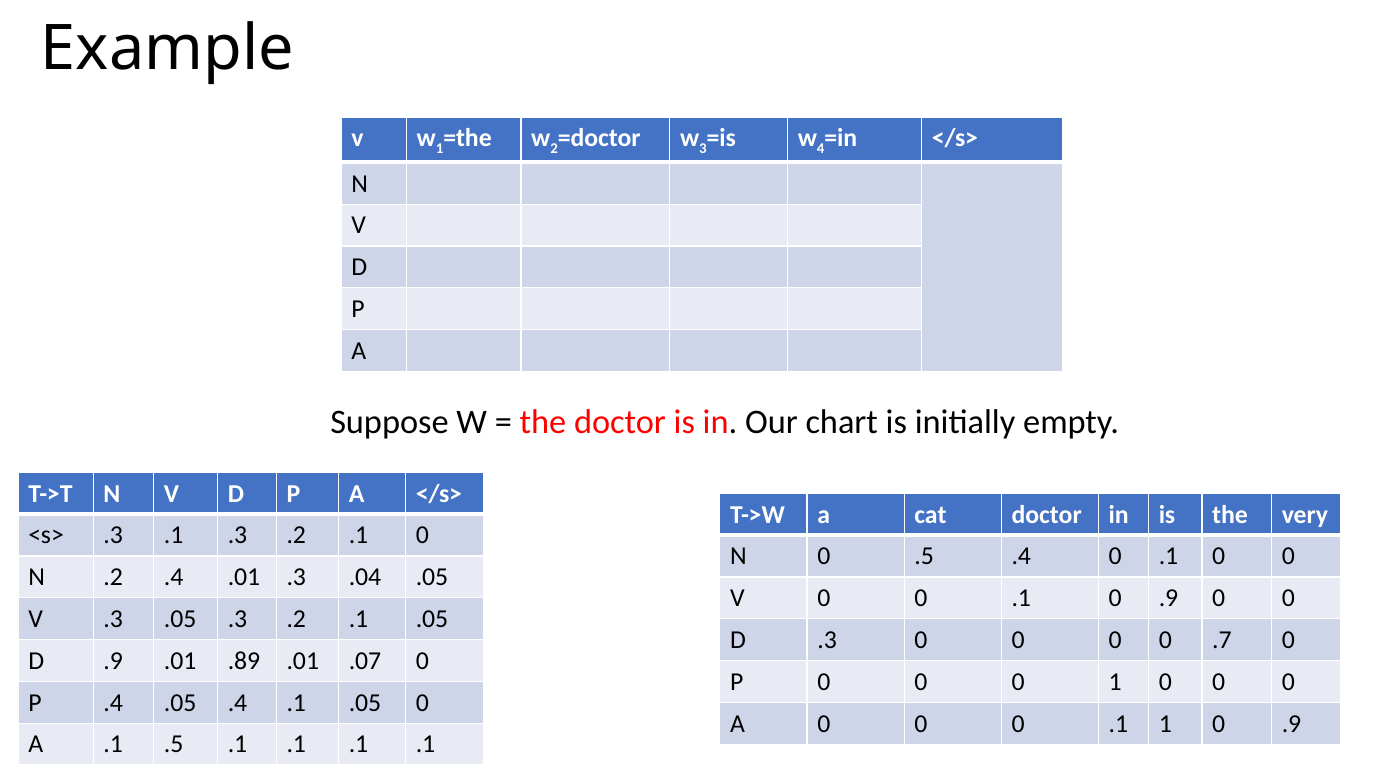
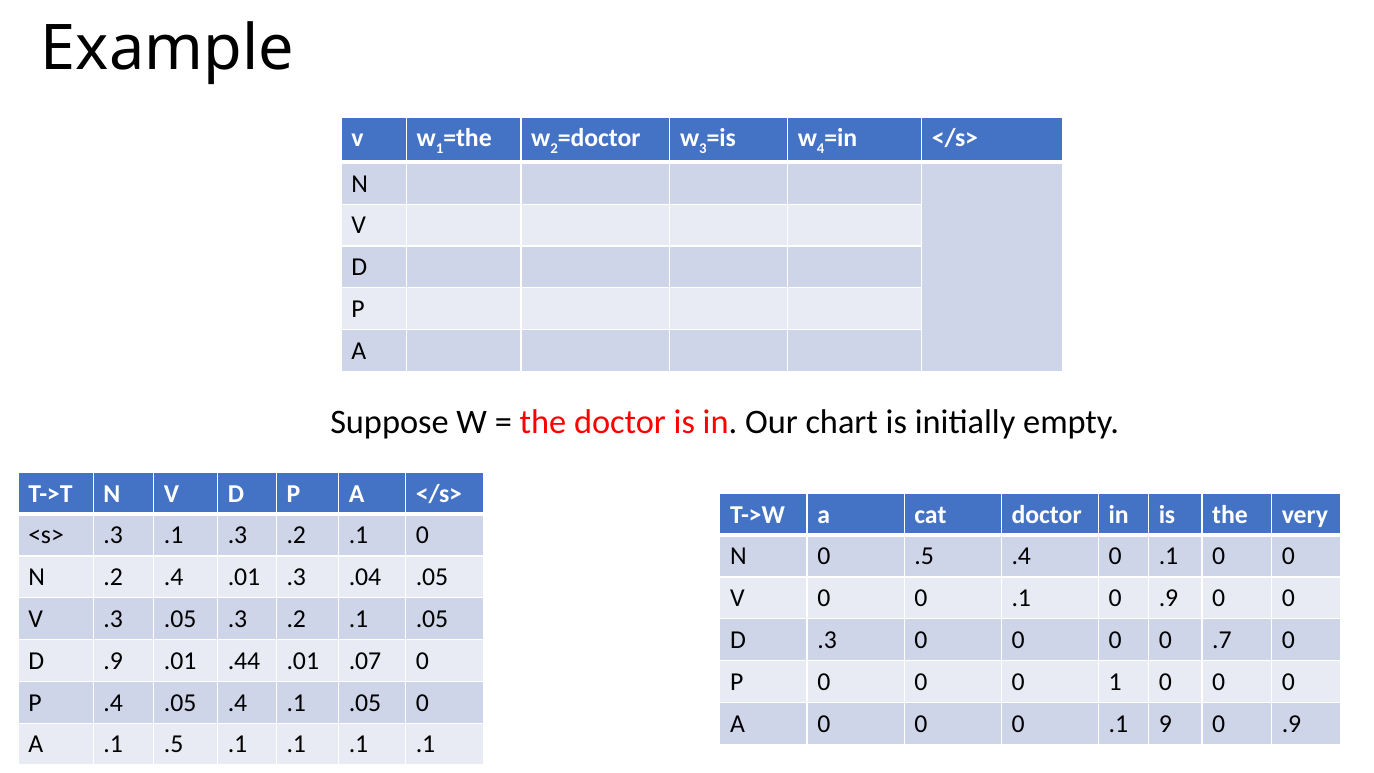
.89: .89 -> .44 (244, 661)
.1 1: 1 -> 9 (1165, 723)
